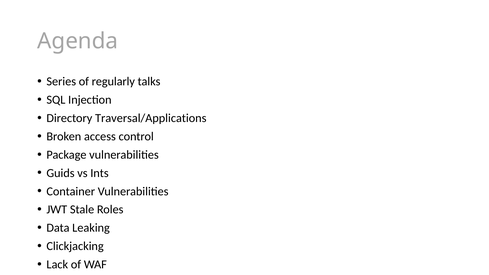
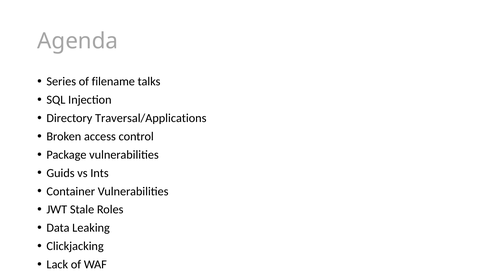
regularly: regularly -> filename (113, 82)
